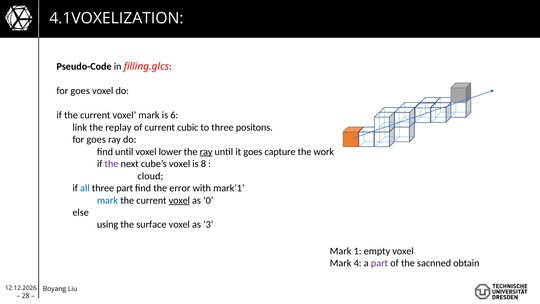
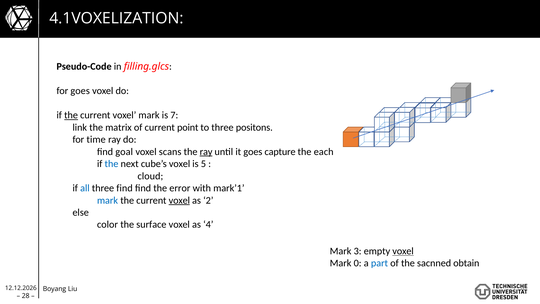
the underline: none -> present (71, 115)
6: 6 -> 7 (174, 115)
replay: replay -> matrix (118, 127)
cubic: cubic -> point (188, 127)
goes: goes -> time (96, 139)
find until: until -> goal (124, 152)
lower: lower -> scans (170, 152)
work: work -> each (324, 152)
the colour: purple -> blue (112, 164)
8: 8 -> 5 (203, 164)
three part: part -> find (125, 188)
0: 0 -> 2 (208, 200)
using: using -> color (107, 224)
3: 3 -> 4 (208, 224)
1: 1 -> 3 (358, 251)
voxel underline: none -> present (403, 251)
4: 4 -> 0 (358, 263)
part colour: purple -> blue (379, 263)
